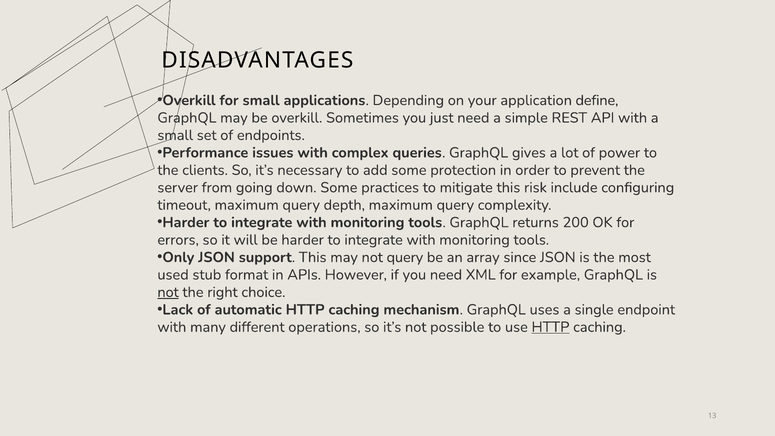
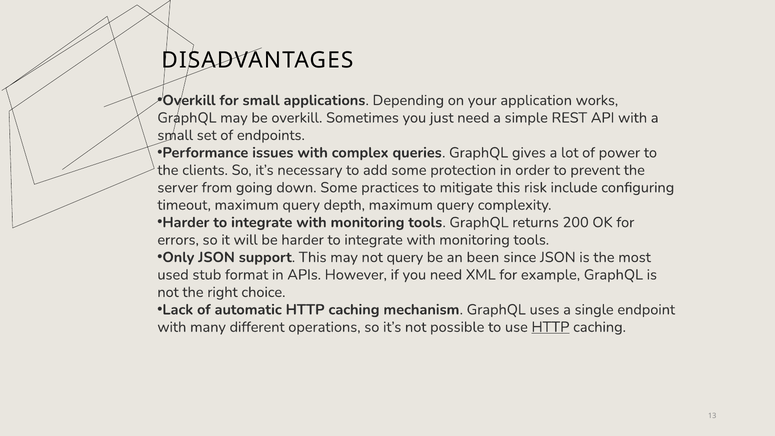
define: define -> works (597, 100)
array: array -> been (483, 257)
not underline: present -> none (168, 292)
